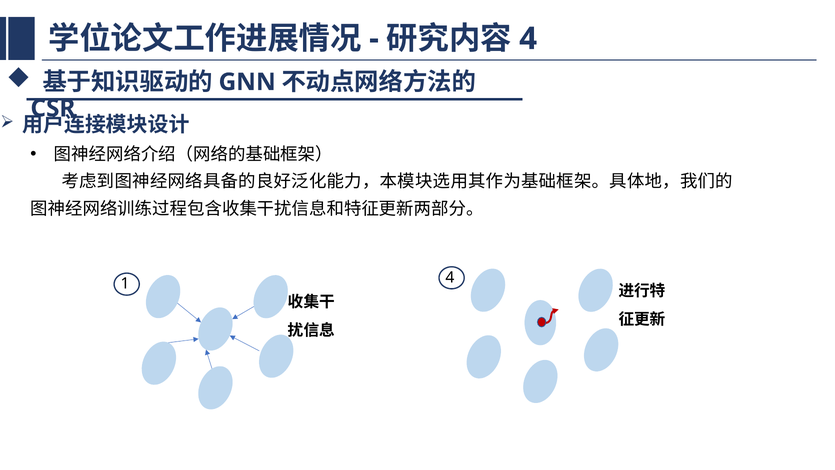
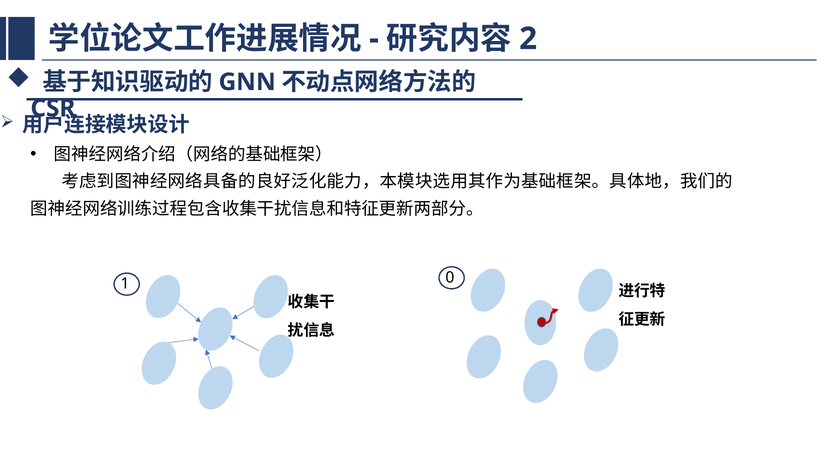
4: 4 -> 2 (528, 39)
1 4: 4 -> 0 (450, 277)
